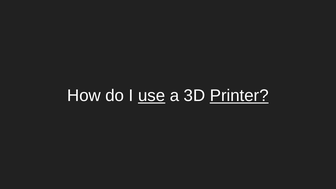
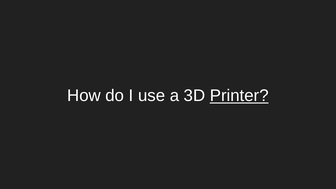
use underline: present -> none (152, 96)
